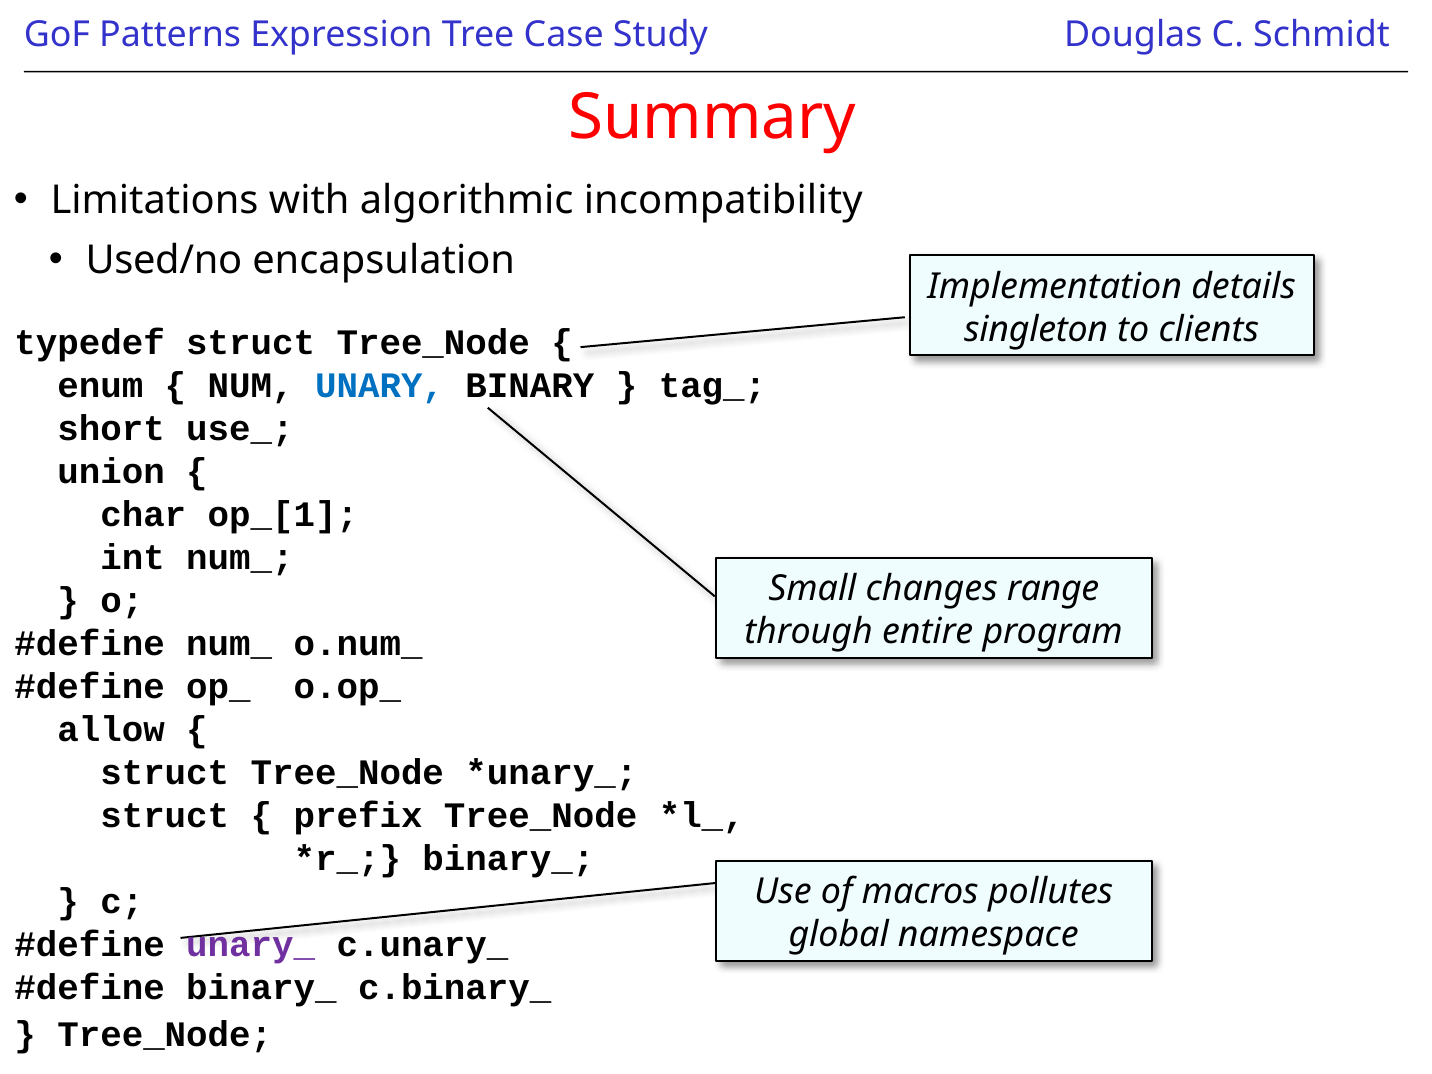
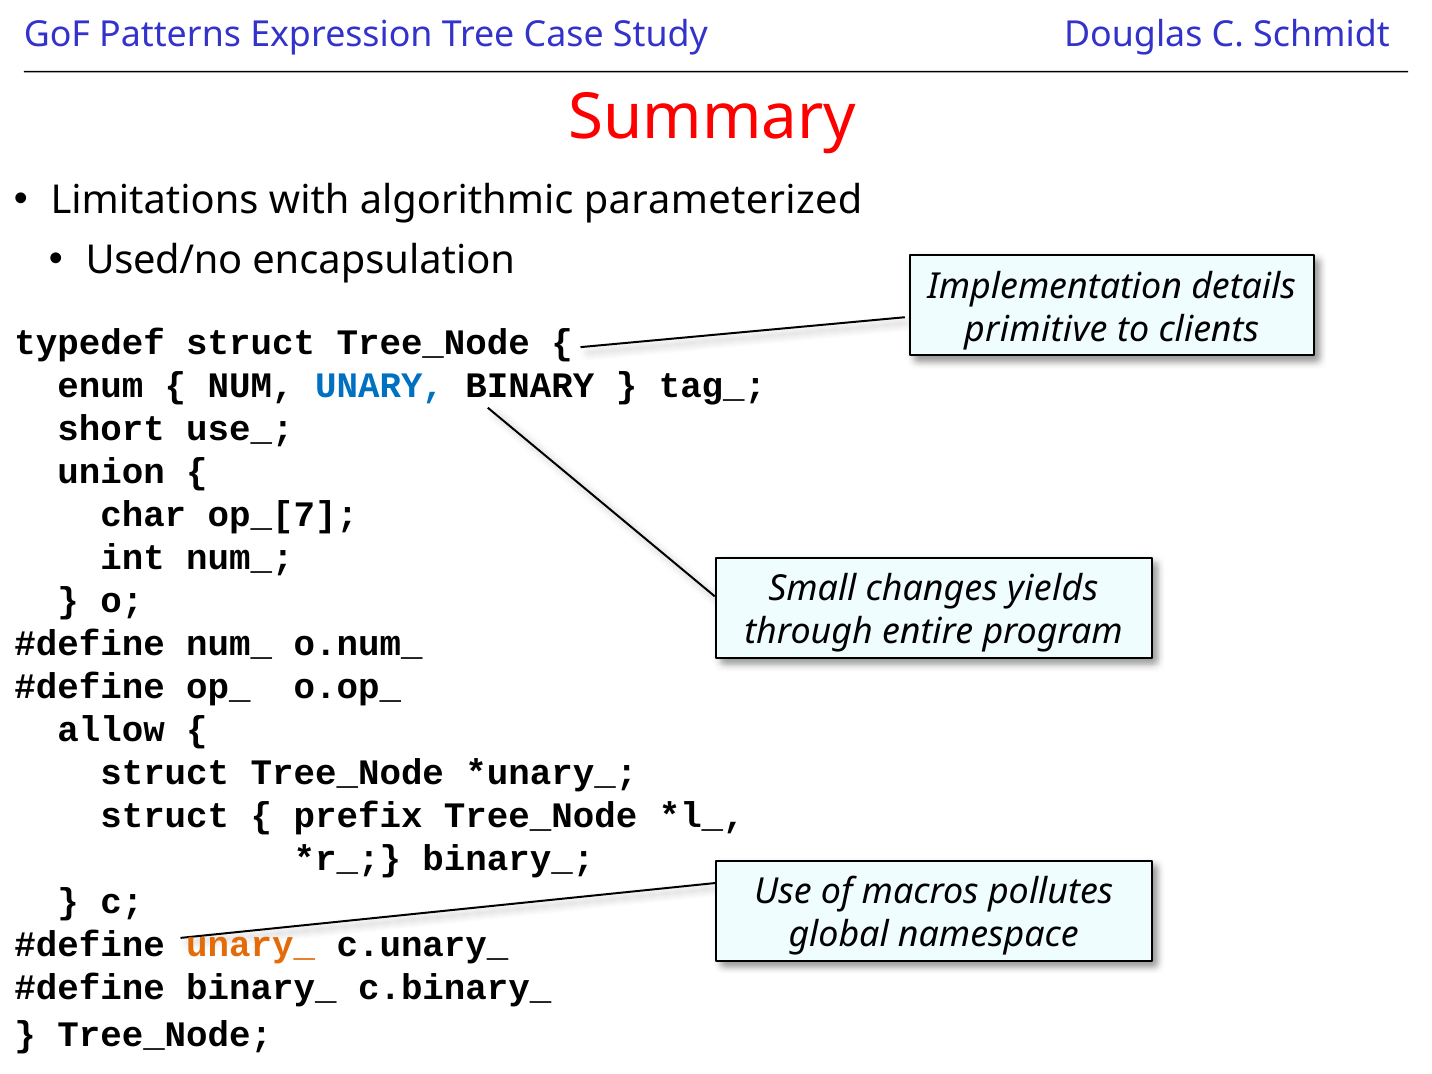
incompatibility: incompatibility -> parameterized (723, 200)
singleton: singleton -> primitive (1036, 329)
op_[1: op_[1 -> op_[7 (283, 515)
range: range -> yields (1053, 589)
unary_ colour: purple -> orange (251, 944)
